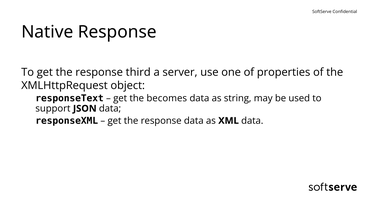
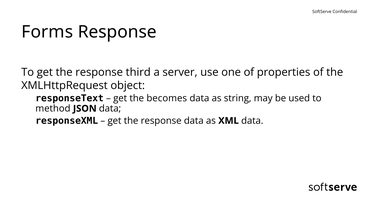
Native: Native -> Forms (47, 32)
support: support -> method (53, 109)
